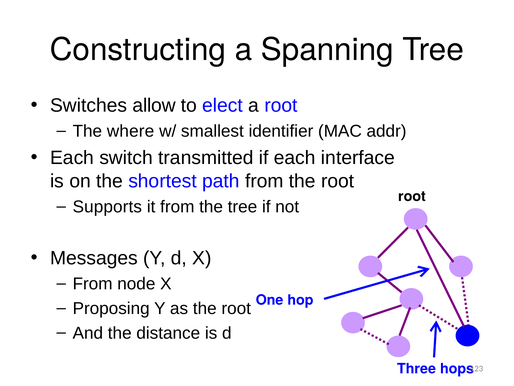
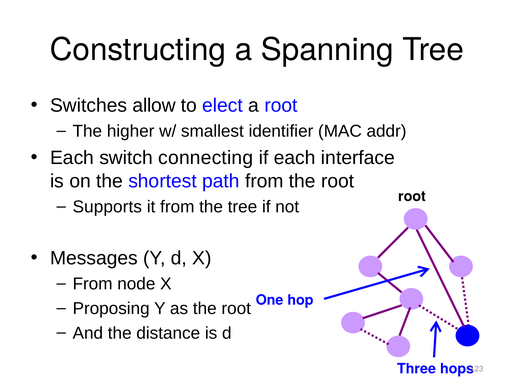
where: where -> higher (131, 131)
transmitted: transmitted -> connecting (206, 158)
